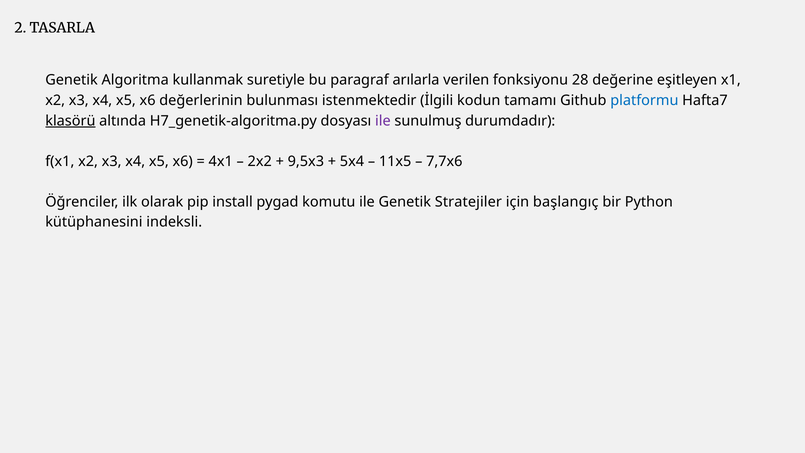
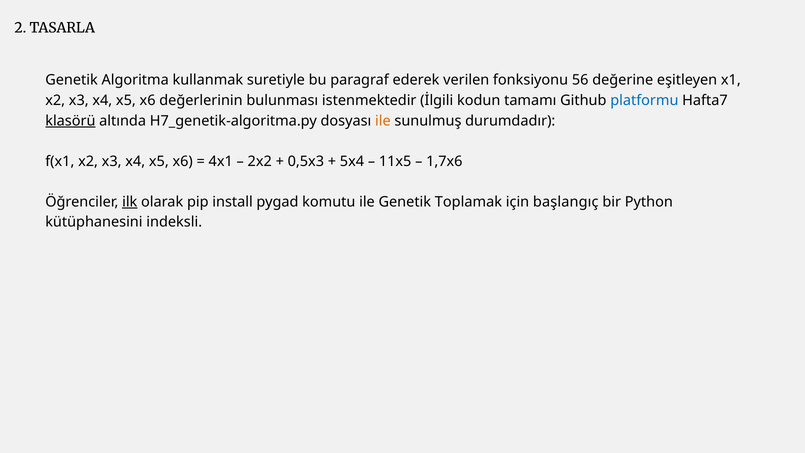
arılarla: arılarla -> ederek (416, 80)
28: 28 -> 56 (580, 80)
ile colour: purple -> orange (383, 121)
9,5x3: 9,5x3 -> 0,5x3 (306, 161)
7,7x6: 7,7x6 -> 1,7x6 (444, 161)
ilk underline: none -> present (130, 202)
Stratejiler: Stratejiler -> Toplamak (468, 202)
